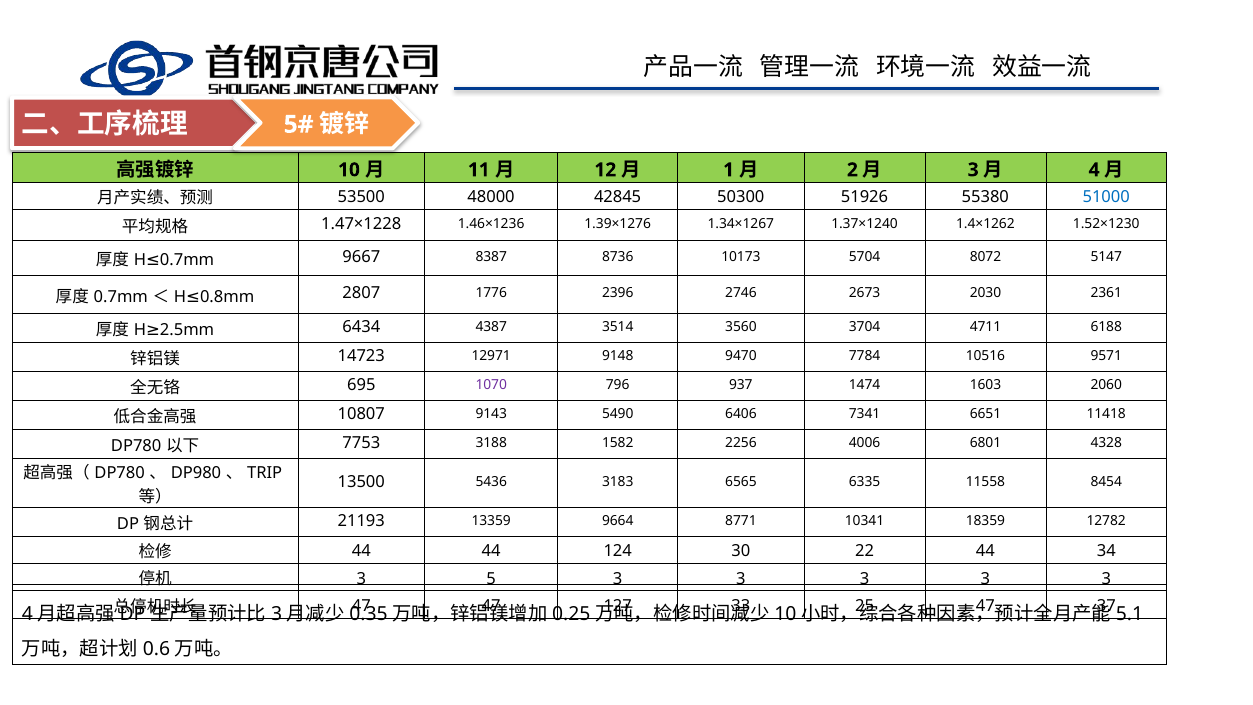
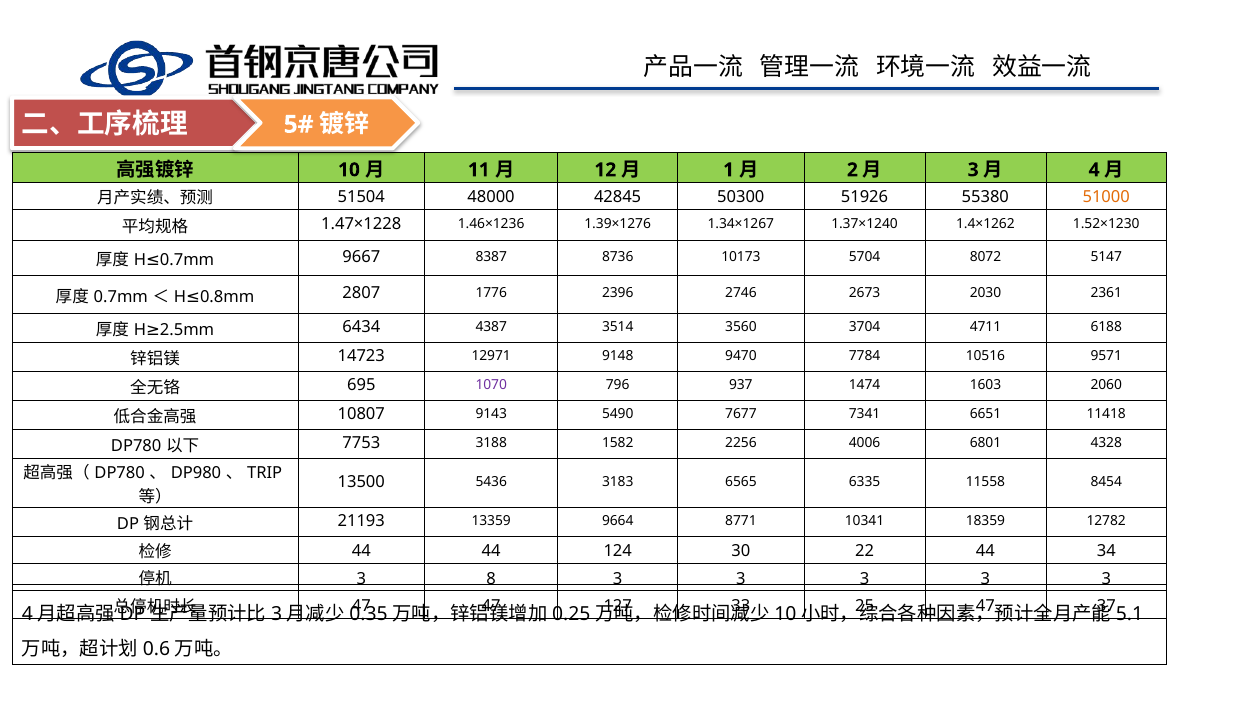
53500: 53500 -> 51504 (361, 197)
51000 colour: blue -> orange (1106, 197)
6406: 6406 -> 7677 (741, 413)
5: 5 -> 8 (491, 578)
